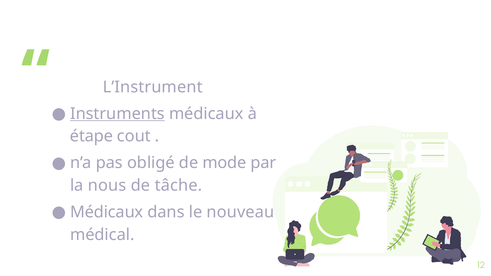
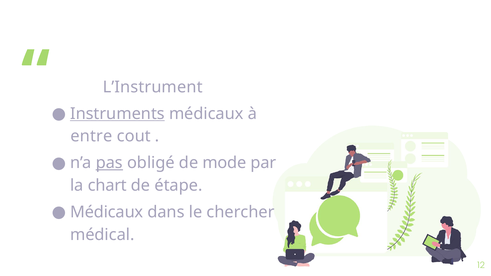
étape: étape -> entre (91, 136)
pas underline: none -> present (109, 163)
nous: nous -> chart (107, 186)
tâche: tâche -> étape (179, 186)
nouveau: nouveau -> chercher (241, 212)
